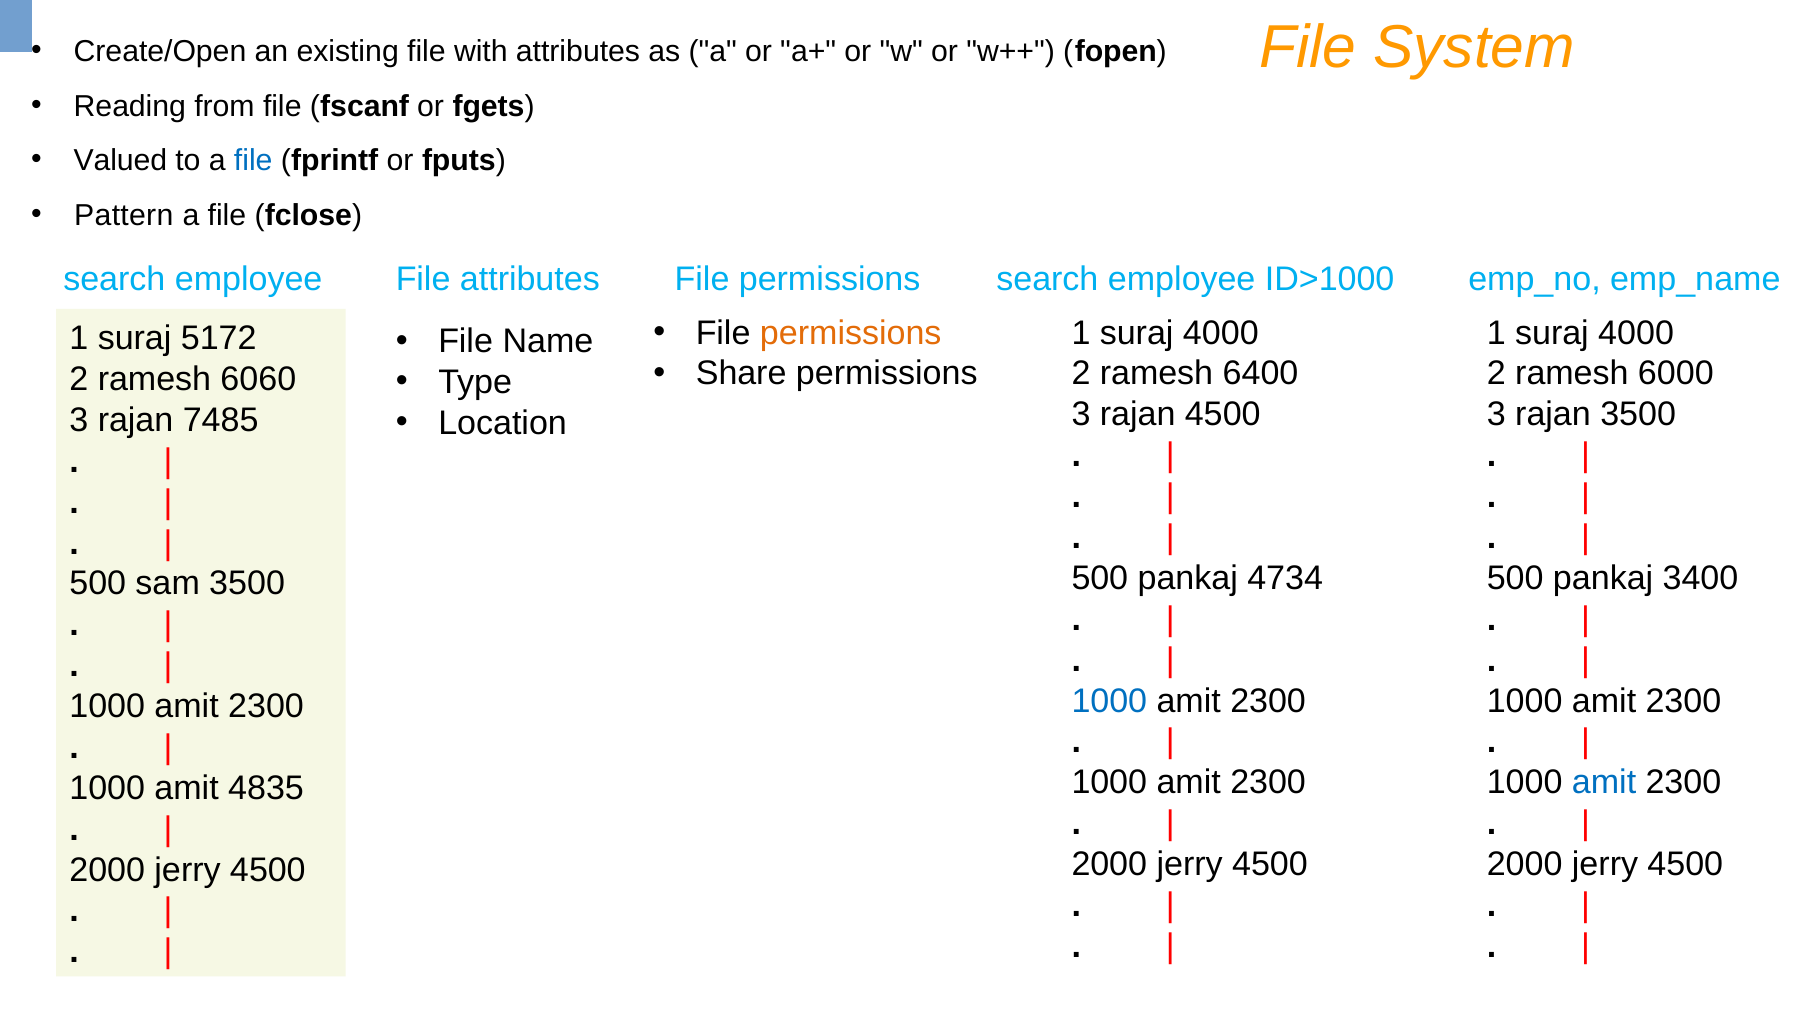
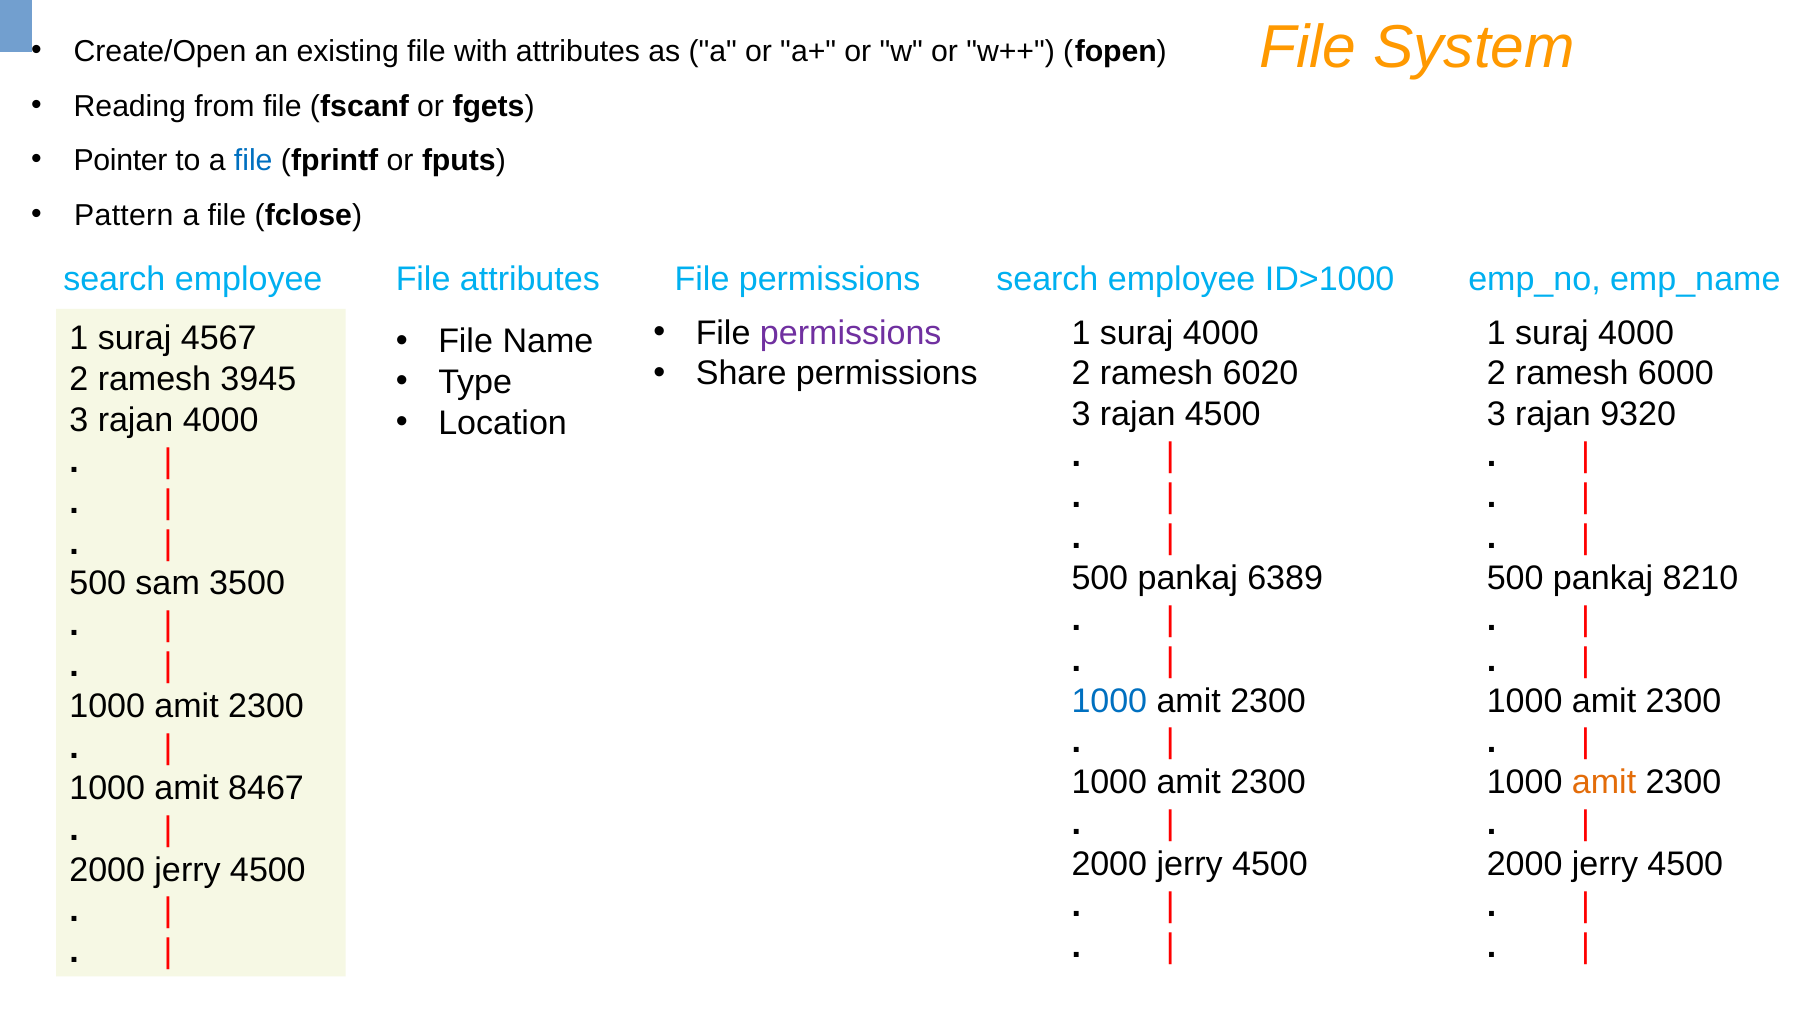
Valued: Valued -> Pointer (120, 161)
permissions colour: orange -> purple (851, 333)
5172: 5172 -> 4567 (219, 338)
6400: 6400 -> 6020 (1260, 374)
6060: 6060 -> 3945 (258, 379)
rajan 3500: 3500 -> 9320 (1638, 414)
rajan 7485: 7485 -> 4000 (221, 420)
4734: 4734 -> 6389 (1285, 578)
3400: 3400 -> 8210 (1700, 578)
amit colour: blue -> orange (1604, 782)
4835: 4835 -> 8467 (266, 788)
